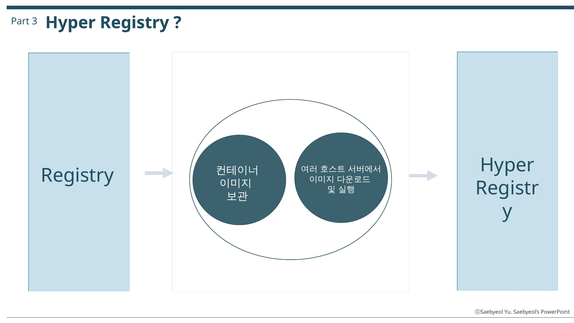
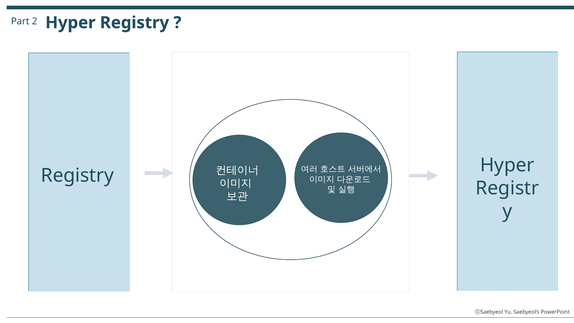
3: 3 -> 2 (35, 21)
